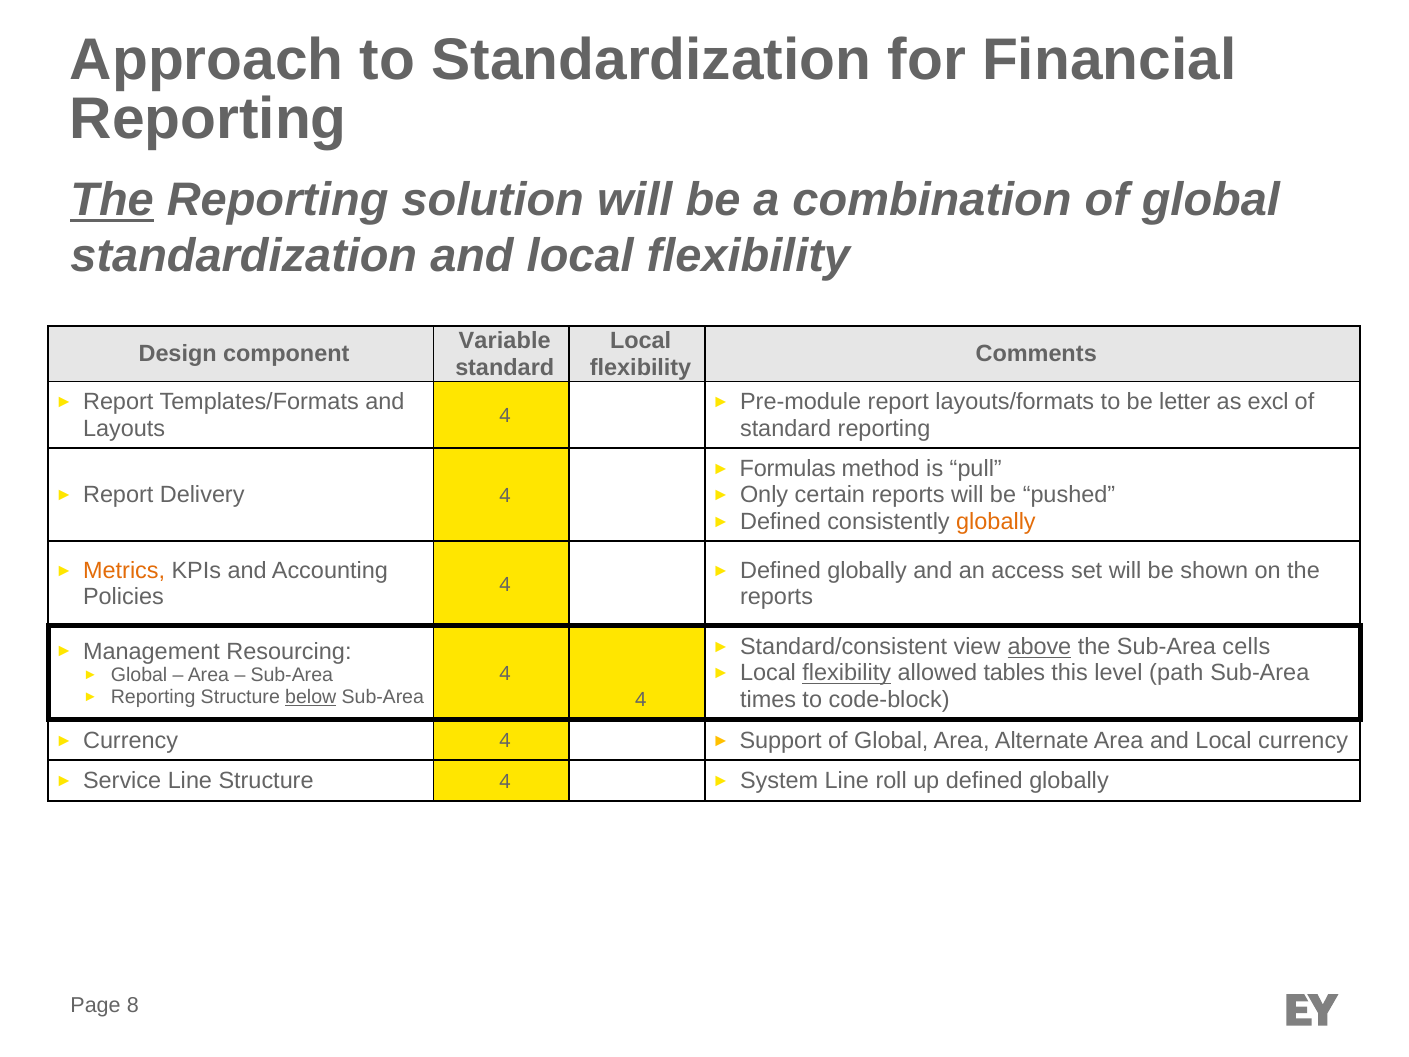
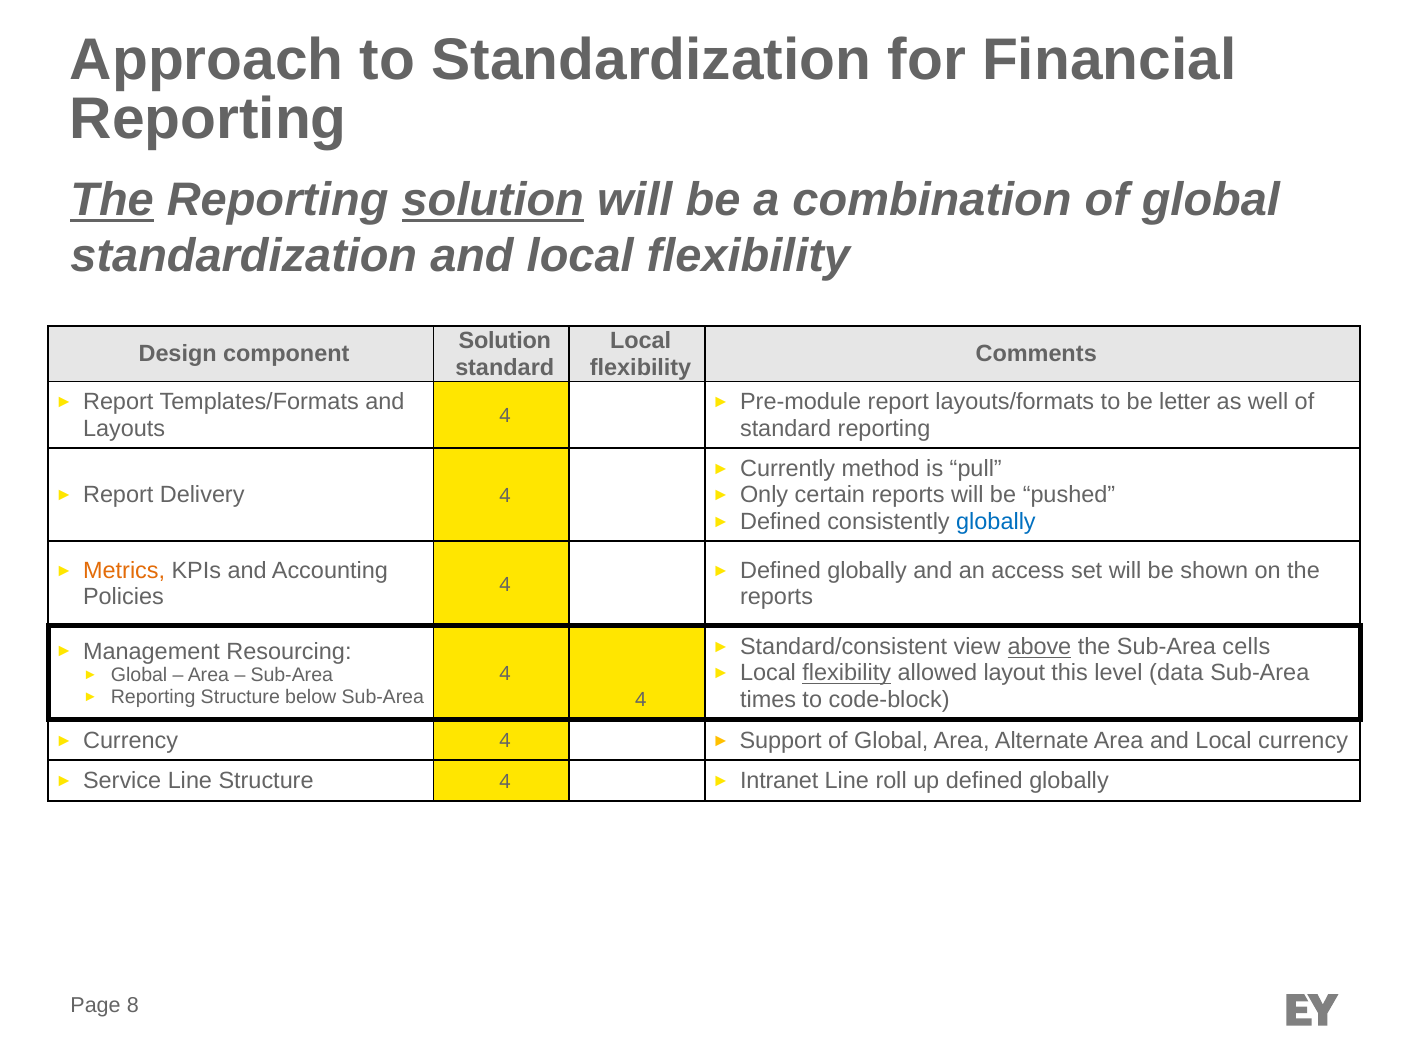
solution underline: none -> present (493, 200)
Variable: Variable -> Solution (505, 341)
excl: excl -> well (1268, 402)
Formulas: Formulas -> Currently (788, 469)
globally colour: orange -> blue (996, 521)
tables: tables -> layout (1014, 673)
path: path -> data (1176, 673)
below underline: present -> none (311, 697)
System: System -> Intranet (779, 781)
